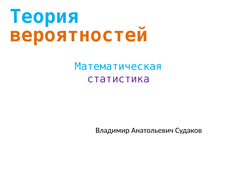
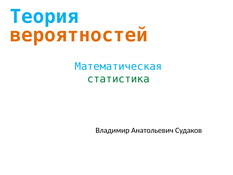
статистика colour: purple -> green (118, 79)
